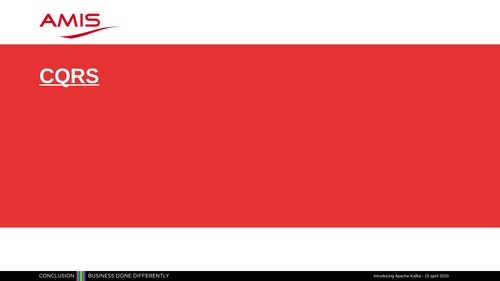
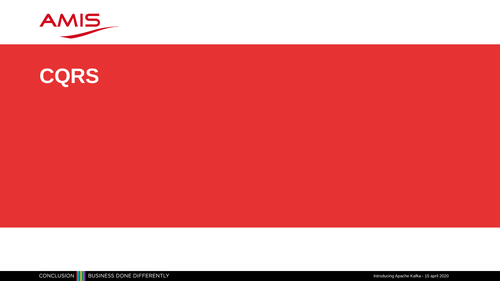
CQRS underline: present -> none (69, 76)
